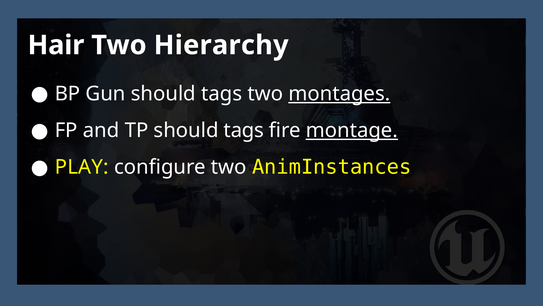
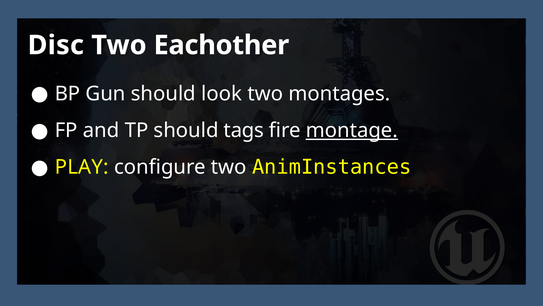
Hair: Hair -> Disc (56, 45)
Hierarchy: Hierarchy -> Eachother (221, 45)
Gun should tags: tags -> look (222, 94)
montages underline: present -> none (339, 94)
